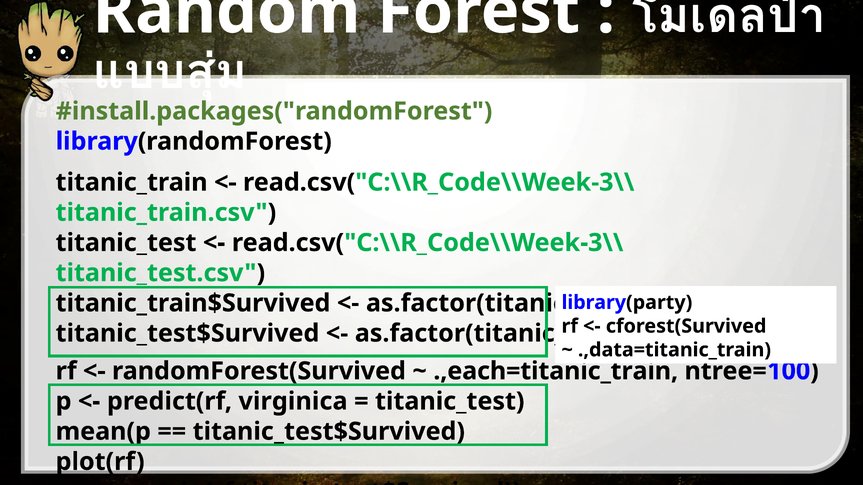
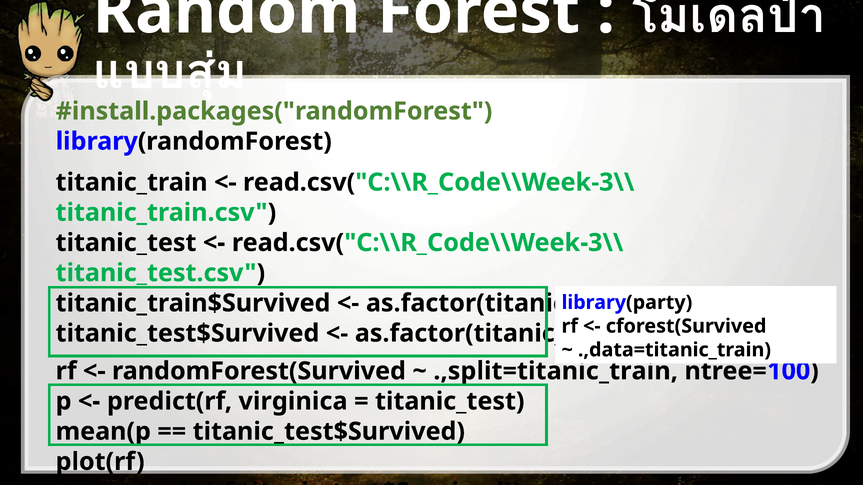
.,each=titanic_train: .,each=titanic_train -> .,split=titanic_train (556, 371)
